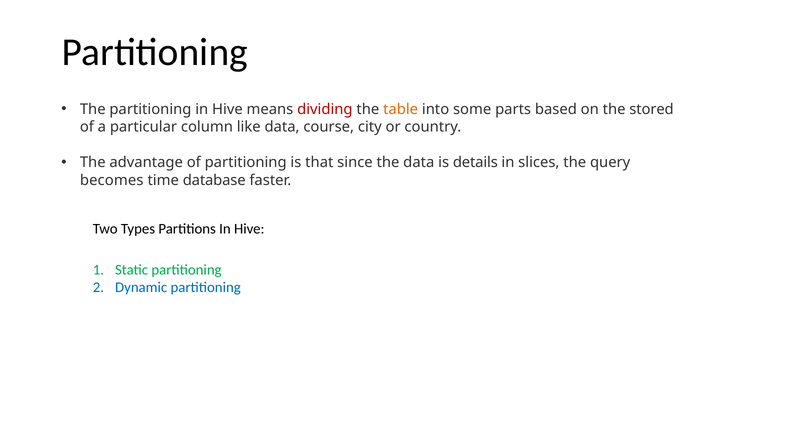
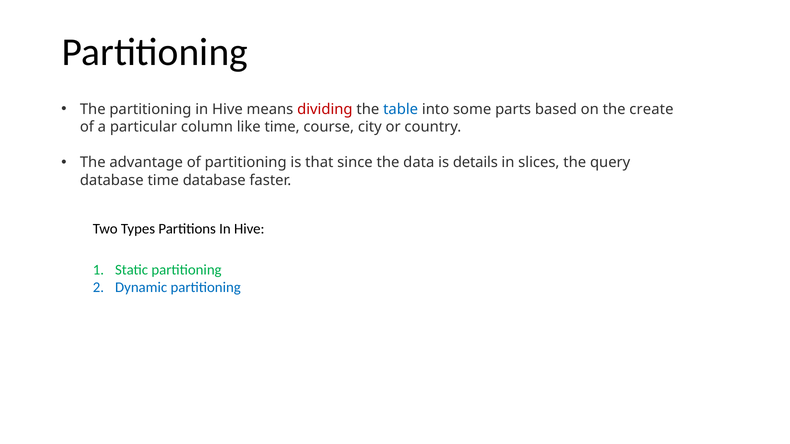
table colour: orange -> blue (401, 109)
stored: stored -> create (651, 109)
like data: data -> time (282, 127)
becomes: becomes -> database (112, 180)
